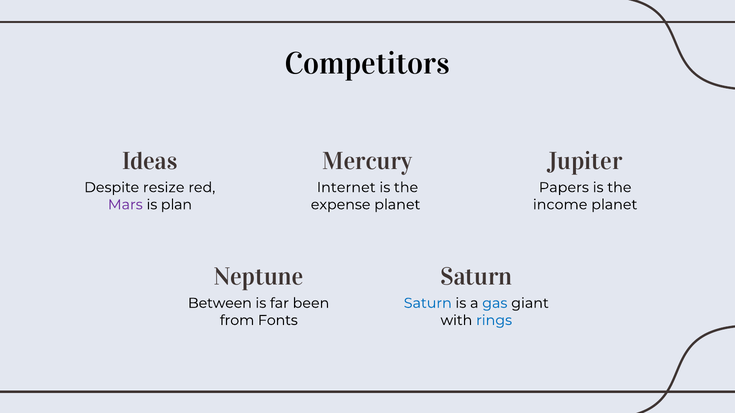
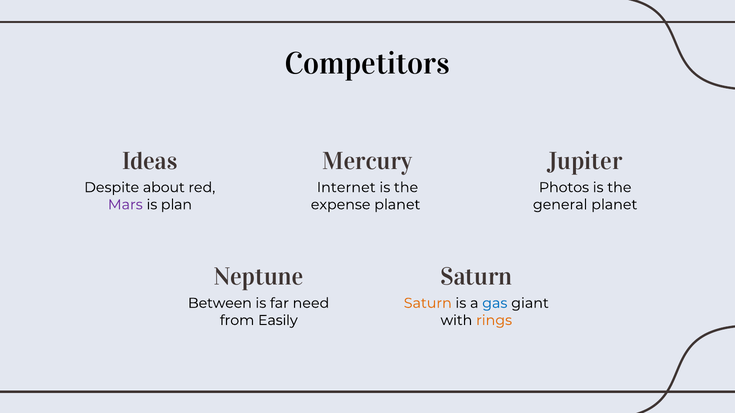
resize: resize -> about (164, 188)
Papers: Papers -> Photos (564, 188)
income: income -> general (560, 205)
been: been -> need (311, 303)
Saturn colour: blue -> orange (428, 303)
Fonts: Fonts -> Easily (278, 321)
rings colour: blue -> orange (494, 321)
